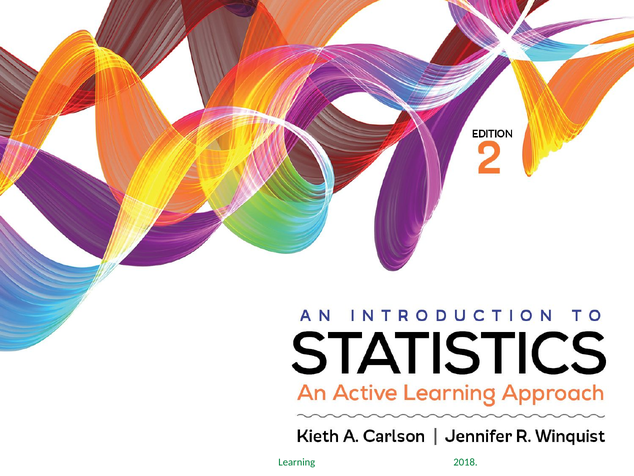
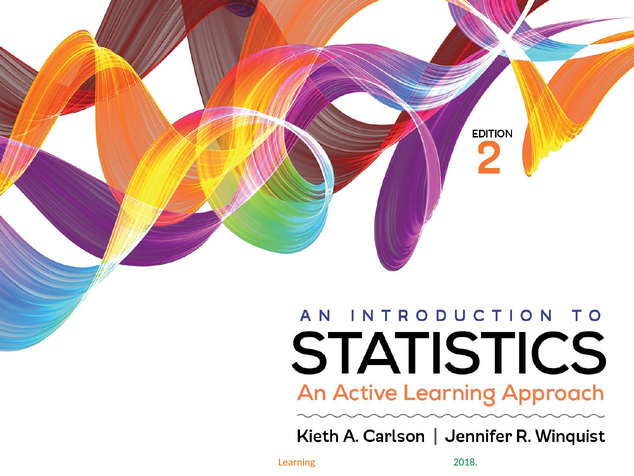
Learning colour: green -> orange (297, 462)
